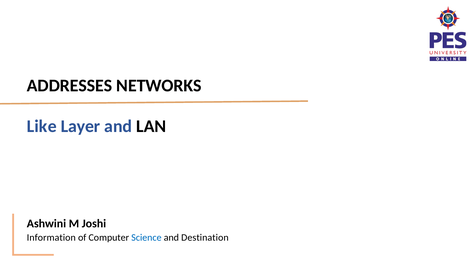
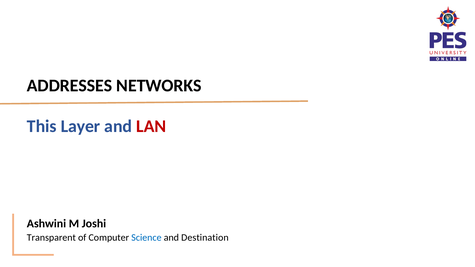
Like: Like -> This (42, 126)
LAN colour: black -> red (151, 126)
Information: Information -> Transparent (51, 238)
